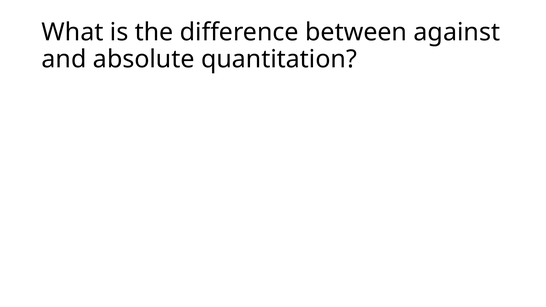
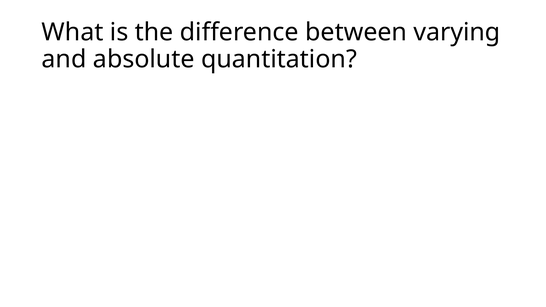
against: against -> varying (457, 32)
